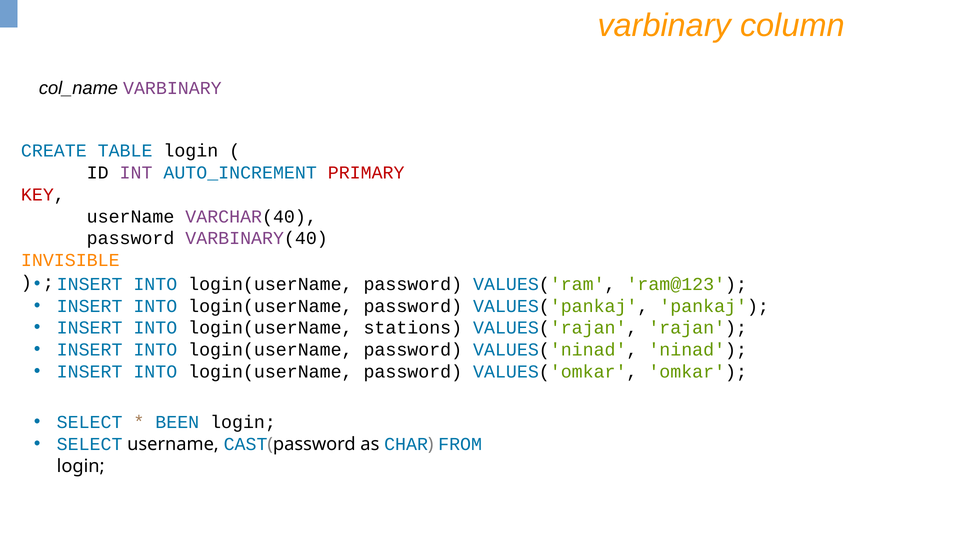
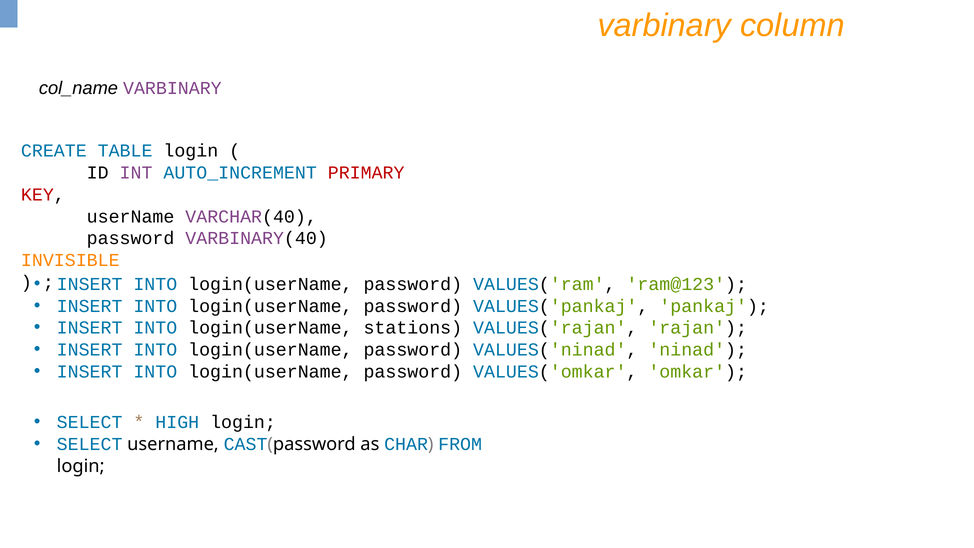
BEEN: BEEN -> HIGH (177, 422)
